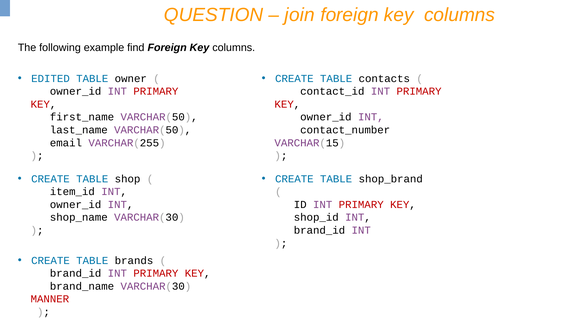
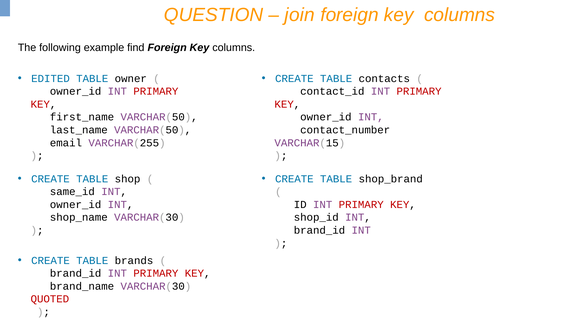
item_id: item_id -> same_id (72, 192)
MANNER: MANNER -> QUOTED (50, 299)
